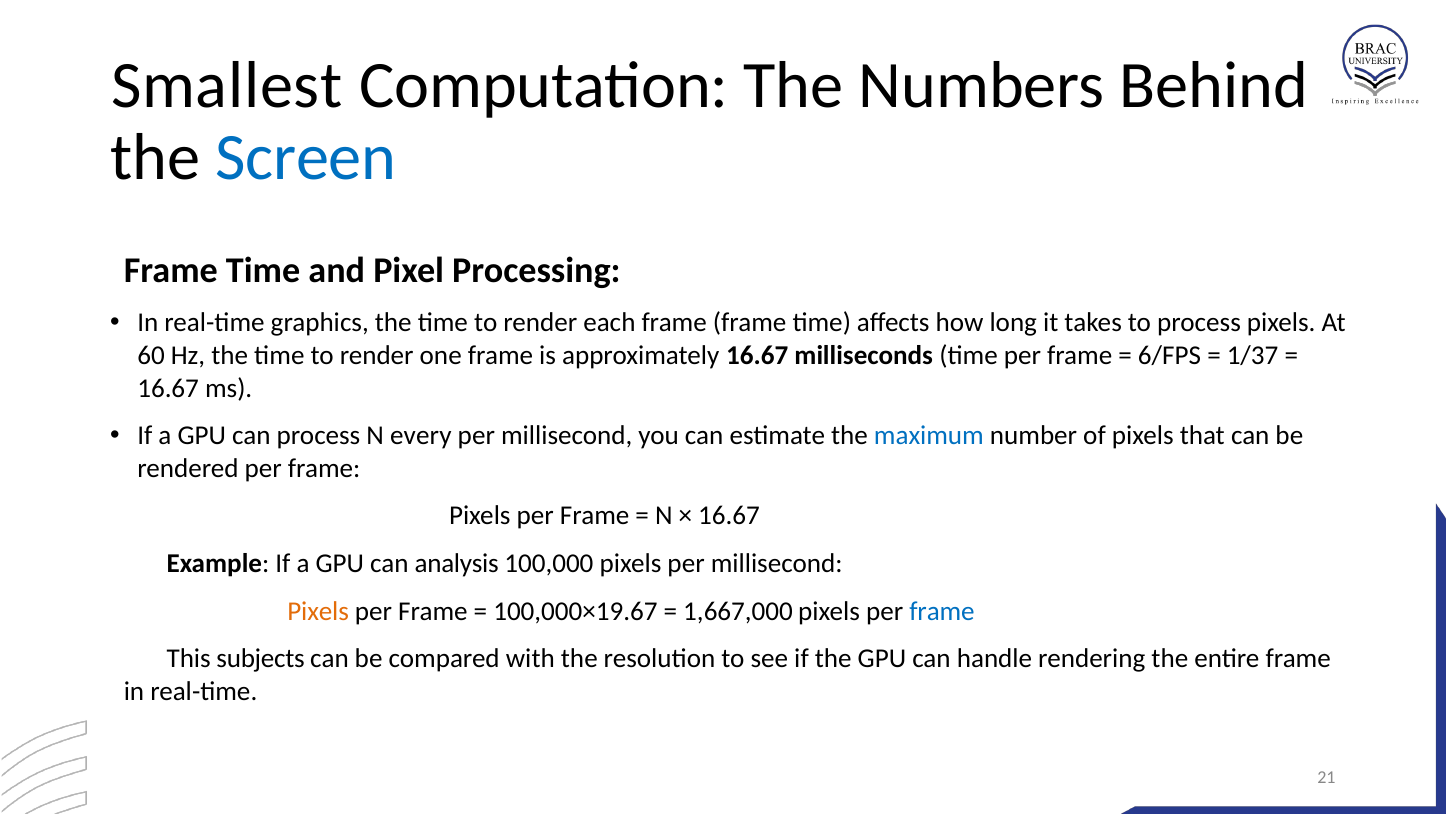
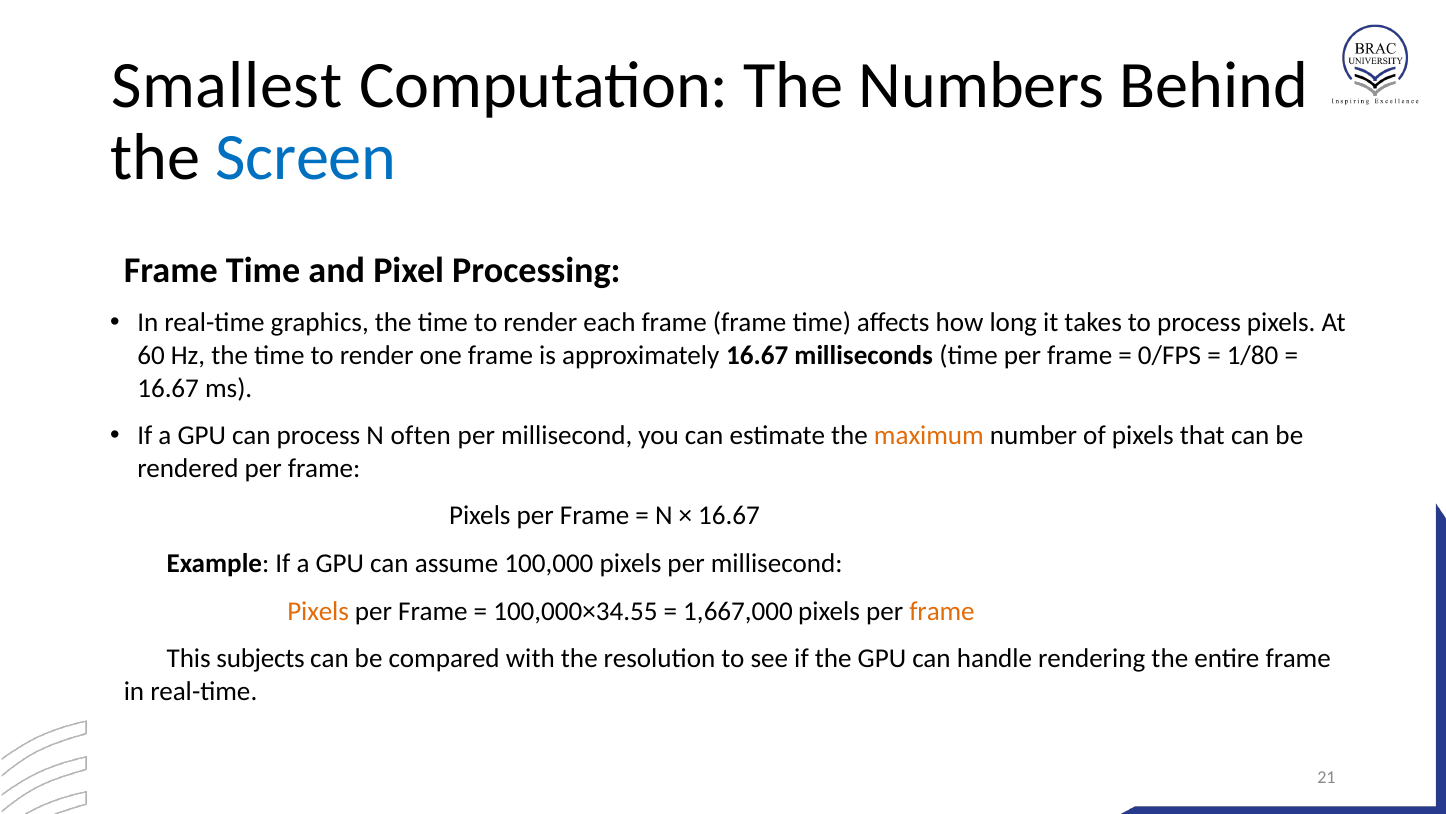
6/FPS: 6/FPS -> 0/FPS (1170, 355)
1/37: 1/37 -> 1/80 (1253, 355)
every: every -> often (421, 435)
maximum colour: blue -> orange (929, 435)
analysis: analysis -> assume (457, 563)
100,000×19.67: 100,000×19.67 -> 100,000×34.55 (575, 611)
frame colour: blue -> orange (942, 611)
